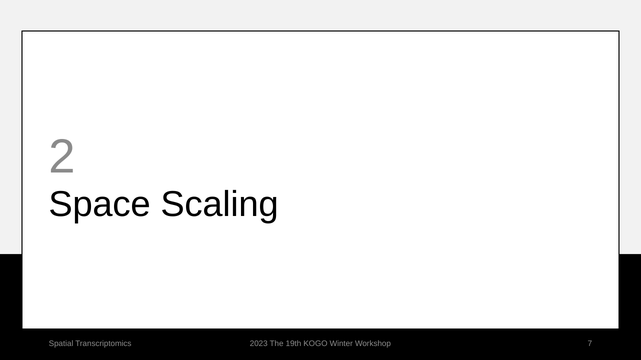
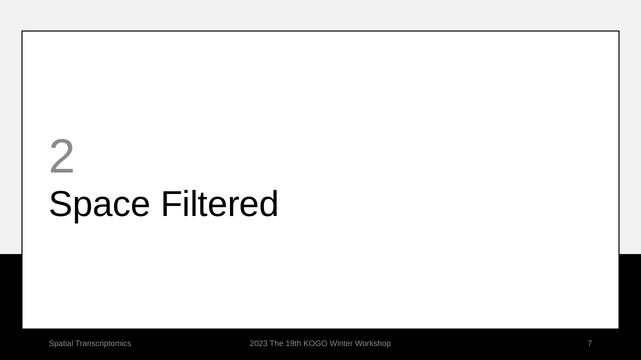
Scaling: Scaling -> Filtered (220, 205)
